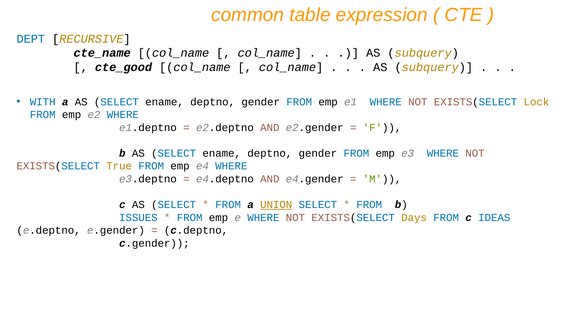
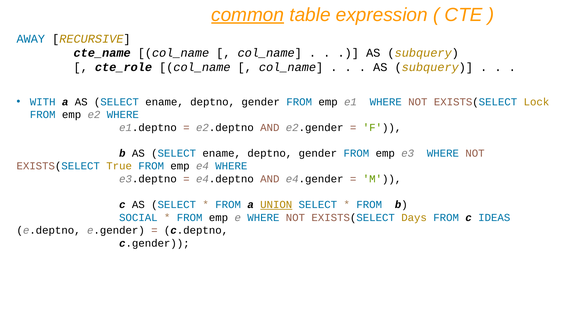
common underline: none -> present (248, 15)
DEPT: DEPT -> AWAY (31, 39)
cte_good: cte_good -> cte_role (124, 67)
ISSUES: ISSUES -> SOCIAL (138, 217)
